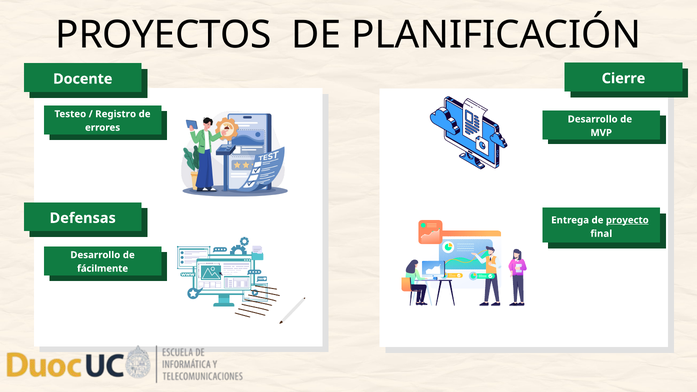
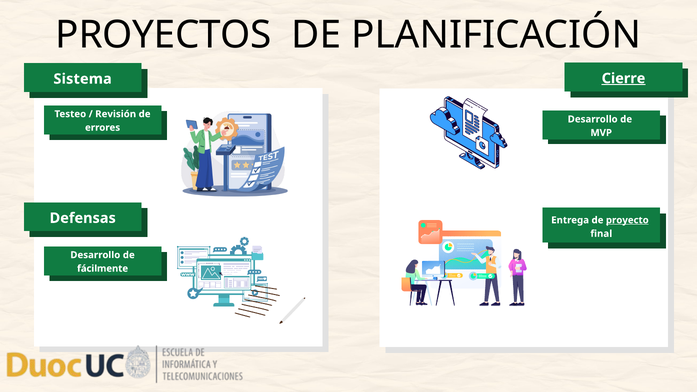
Cierre underline: none -> present (623, 78)
Docente: Docente -> Sistema (83, 79)
Registro: Registro -> Revisión (116, 114)
